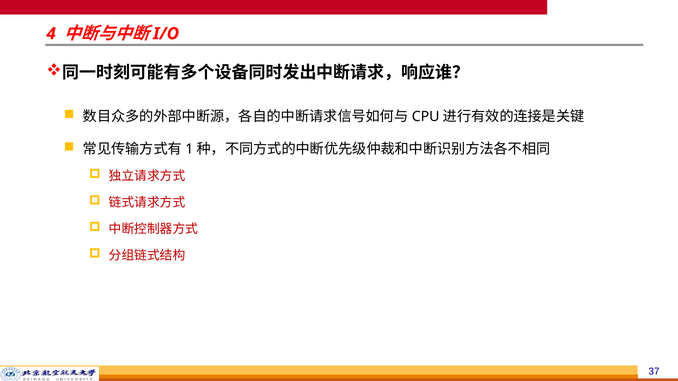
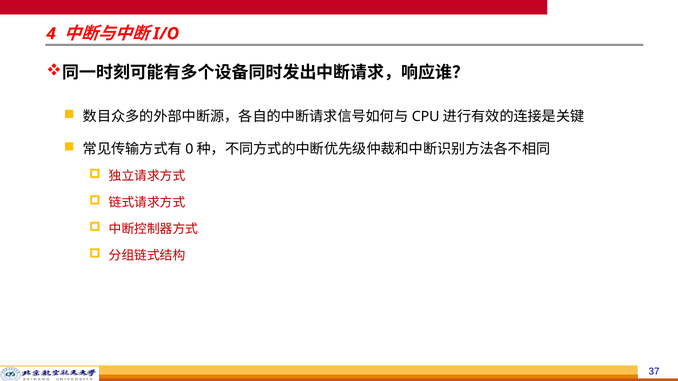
1: 1 -> 0 (189, 149)
